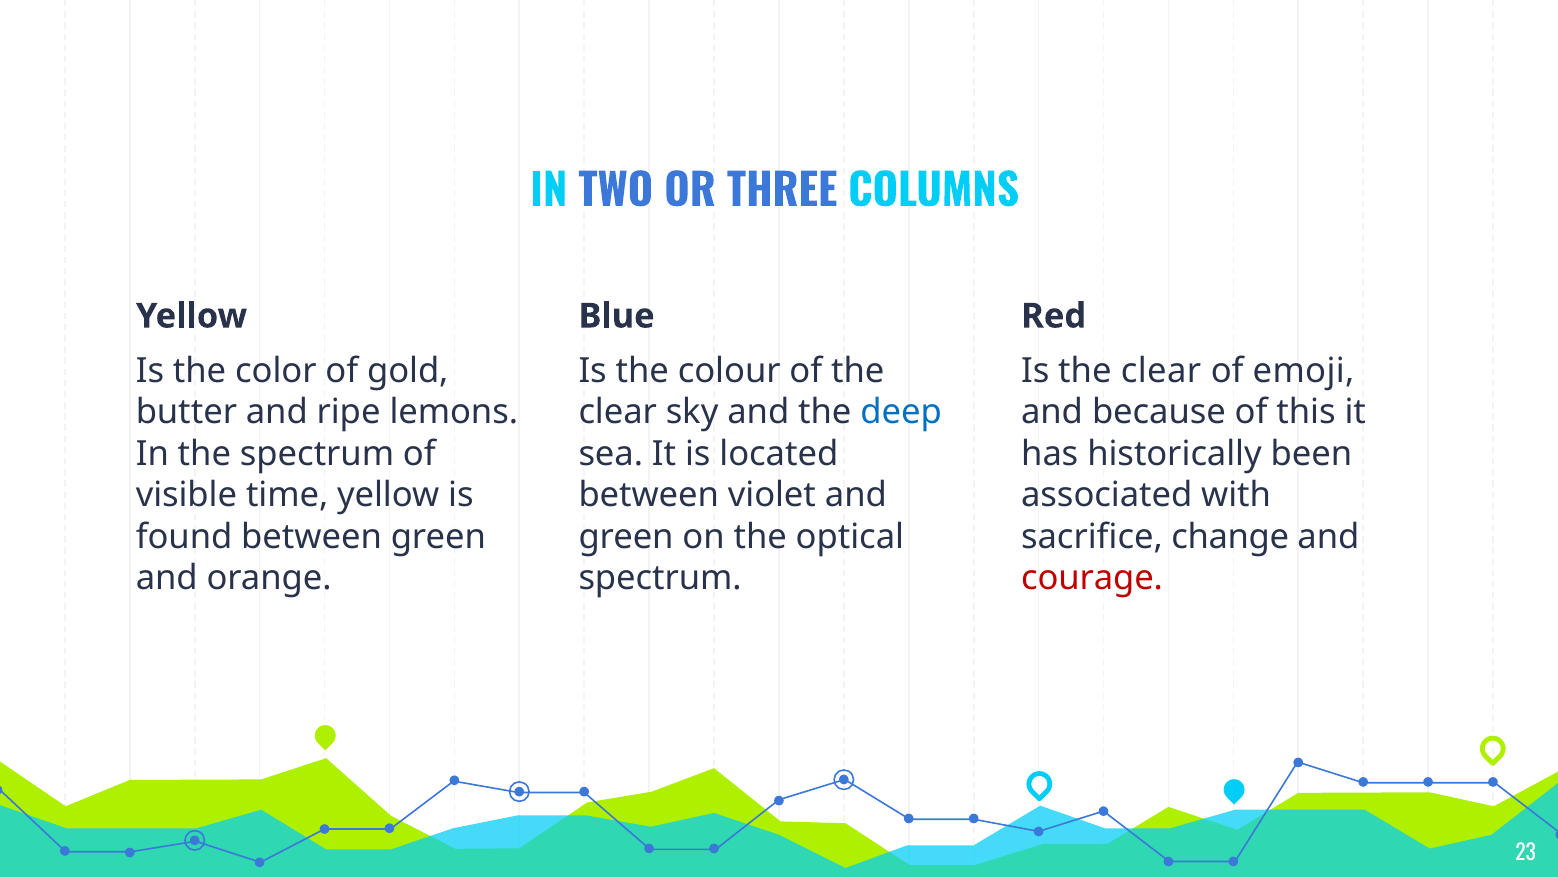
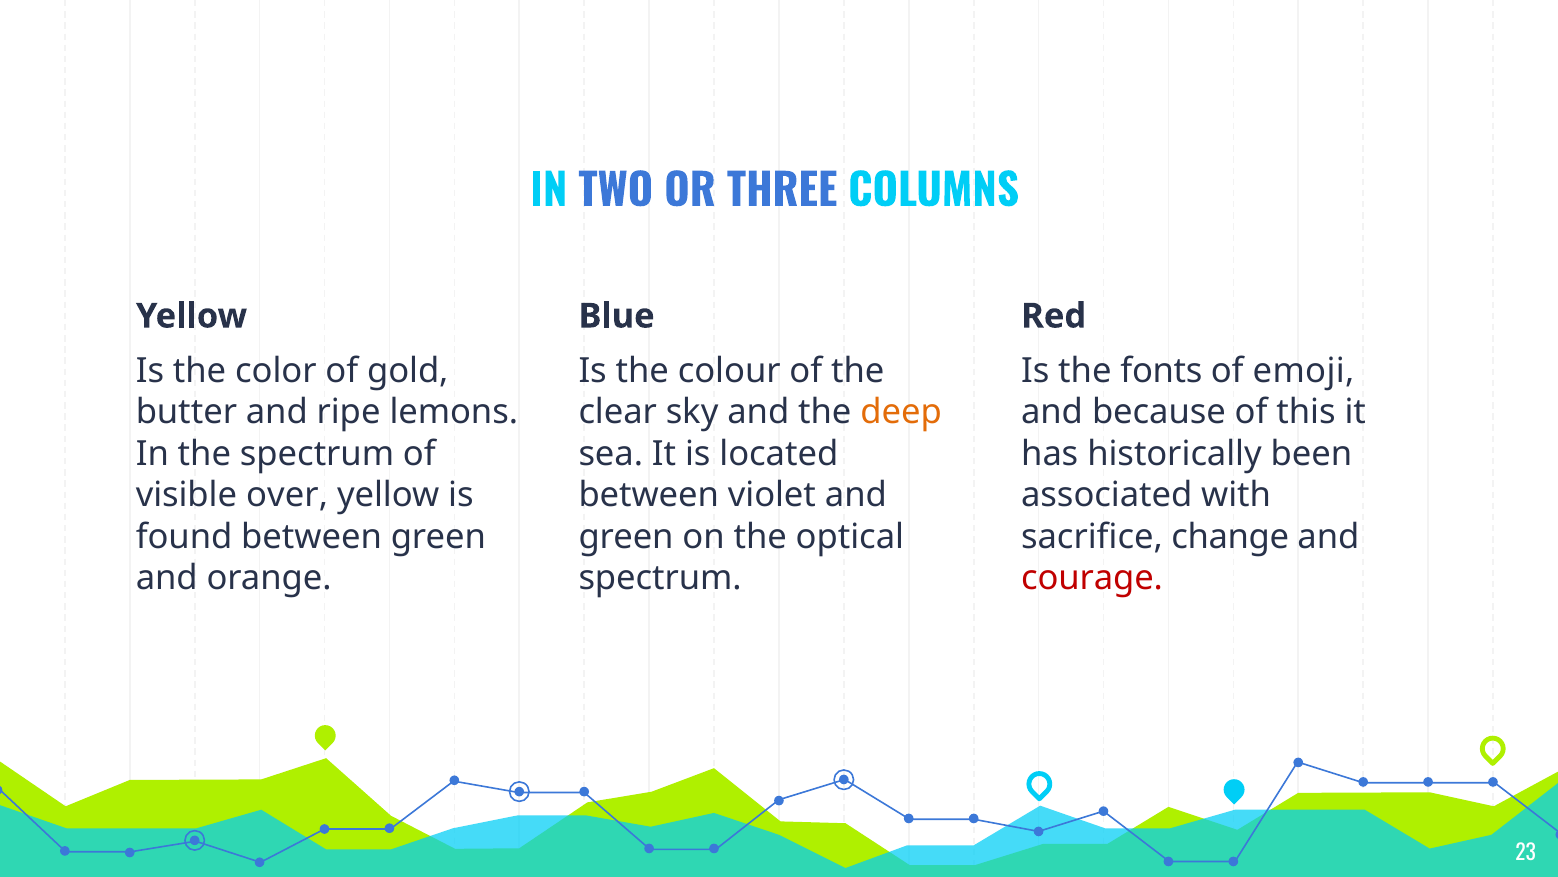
Is the clear: clear -> fonts (1161, 370)
deep colour: blue -> orange (901, 412)
time: time -> over (287, 495)
